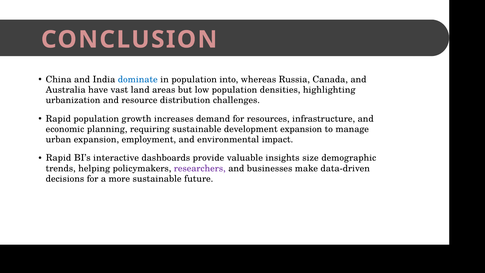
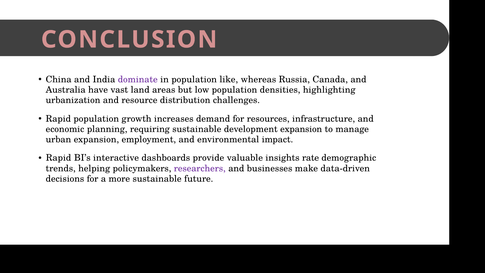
dominate colour: blue -> purple (138, 79)
into: into -> like (229, 79)
size: size -> rate (311, 158)
